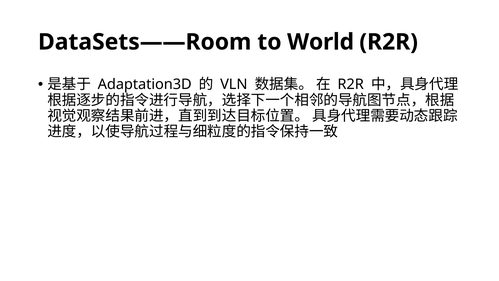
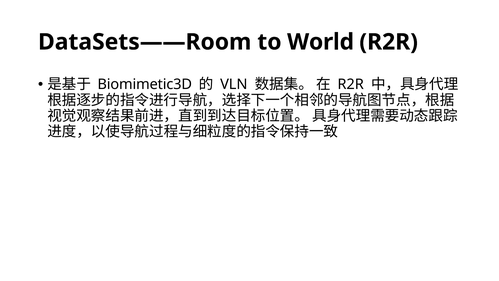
Adaptation3D: Adaptation3D -> Biomimetic3D (145, 84)
